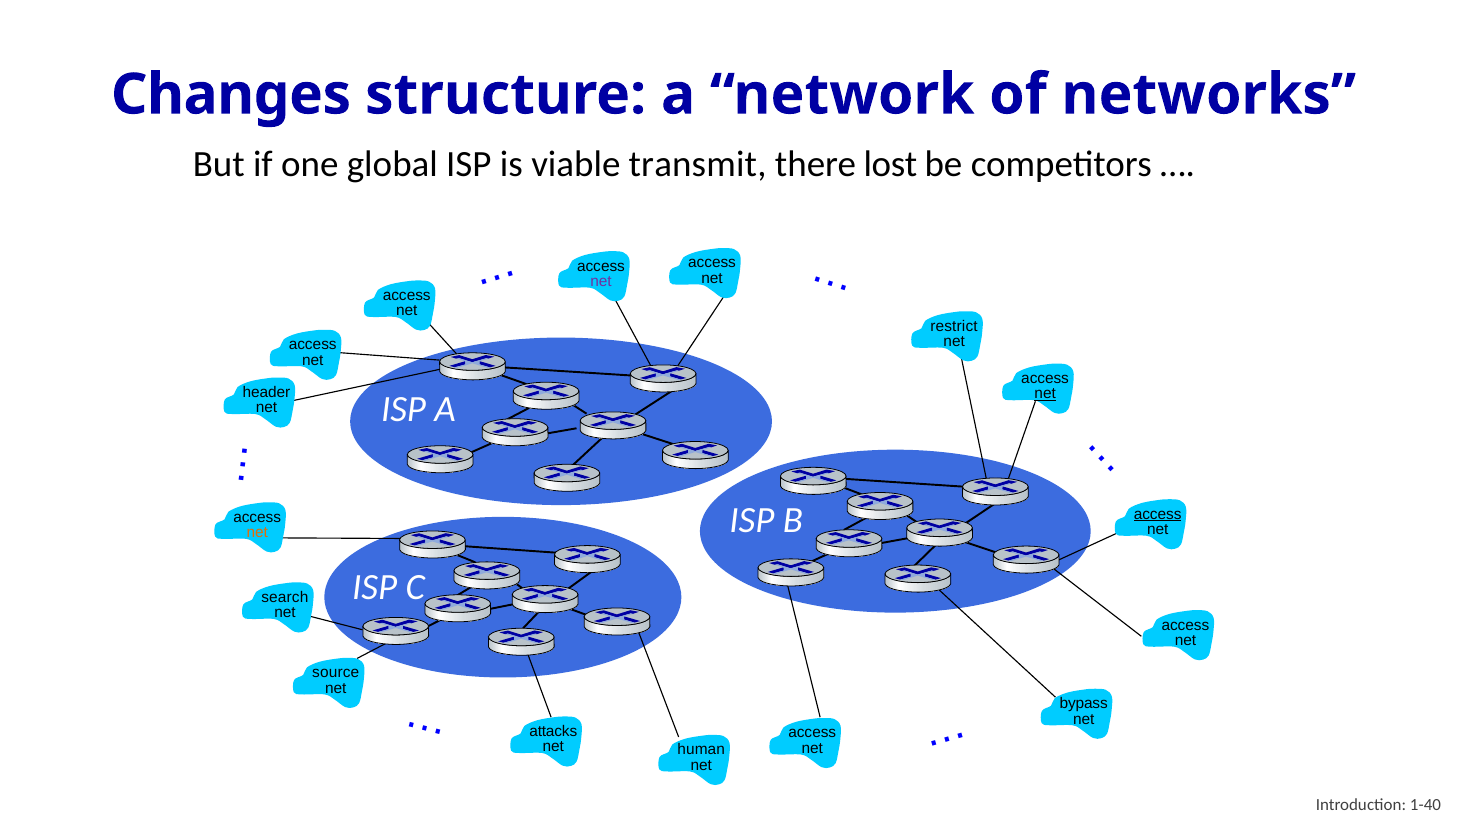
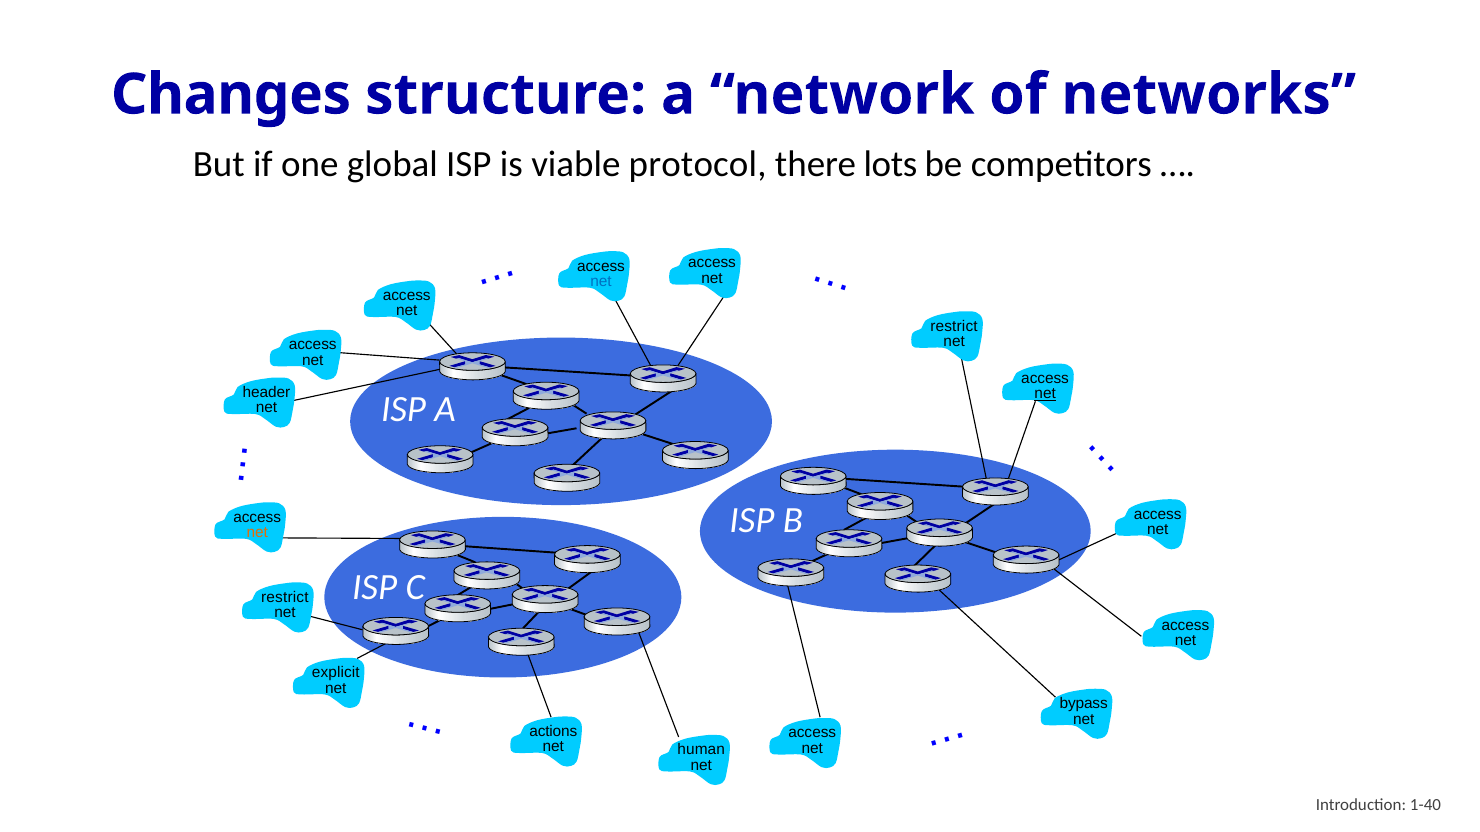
transmit: transmit -> protocol (698, 165)
lost: lost -> lots (890, 165)
net colour: purple -> blue (601, 282)
access underline: present -> none (1158, 514)
search: search -> restrict (285, 598)
source: source -> explicit (336, 673)
attacks: attacks -> actions (553, 732)
